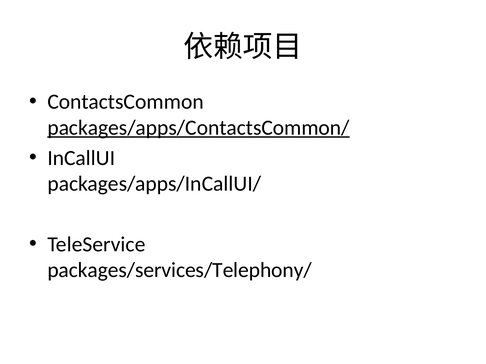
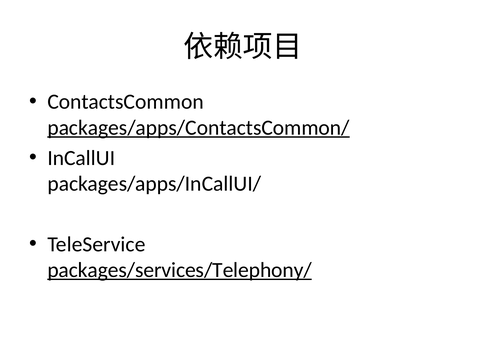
packages/services/Telephony/ underline: none -> present (180, 270)
